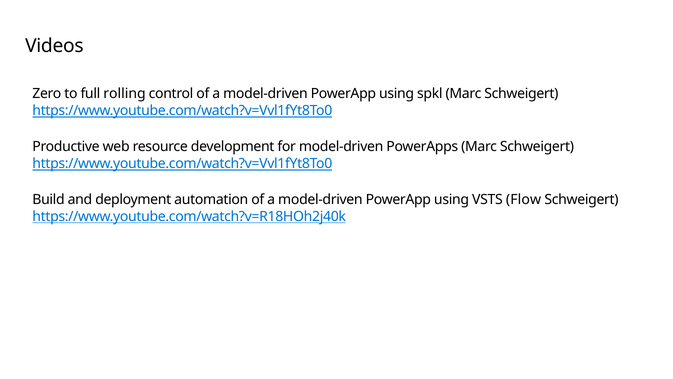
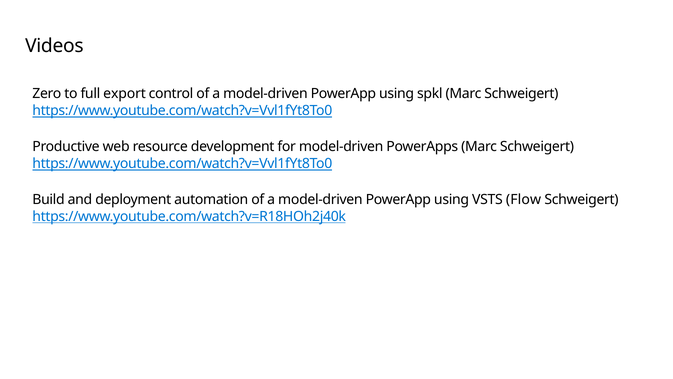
rolling: rolling -> export (125, 94)
